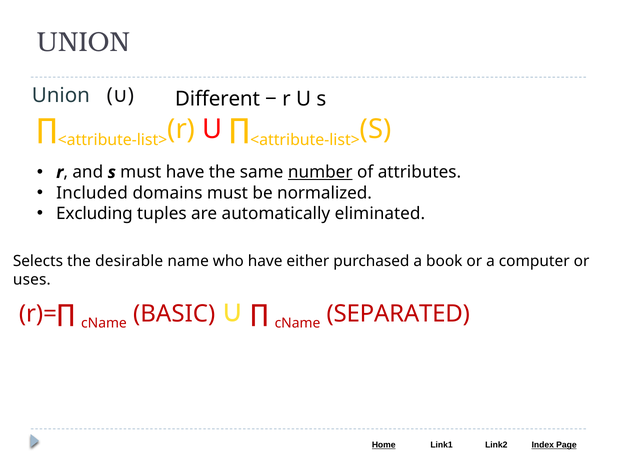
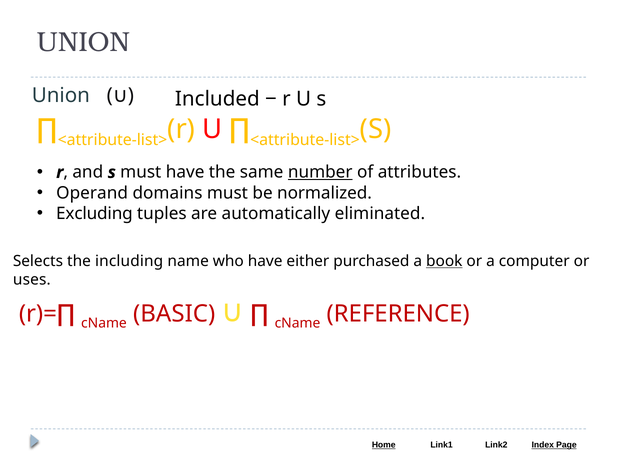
Different: Different -> Included (217, 99)
Included: Included -> Operand (92, 193)
desirable: desirable -> including (129, 261)
book underline: none -> present (444, 261)
SEPARATED: SEPARATED -> REFERENCE (398, 314)
